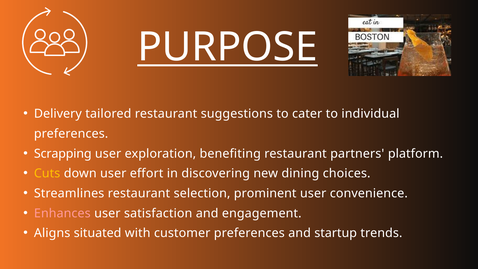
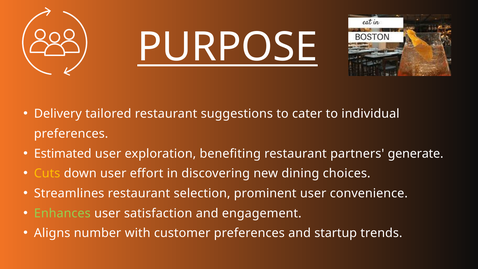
Scrapping: Scrapping -> Estimated (63, 154)
platform: platform -> generate (416, 154)
Enhances colour: pink -> light green (62, 213)
situated: situated -> number (98, 233)
